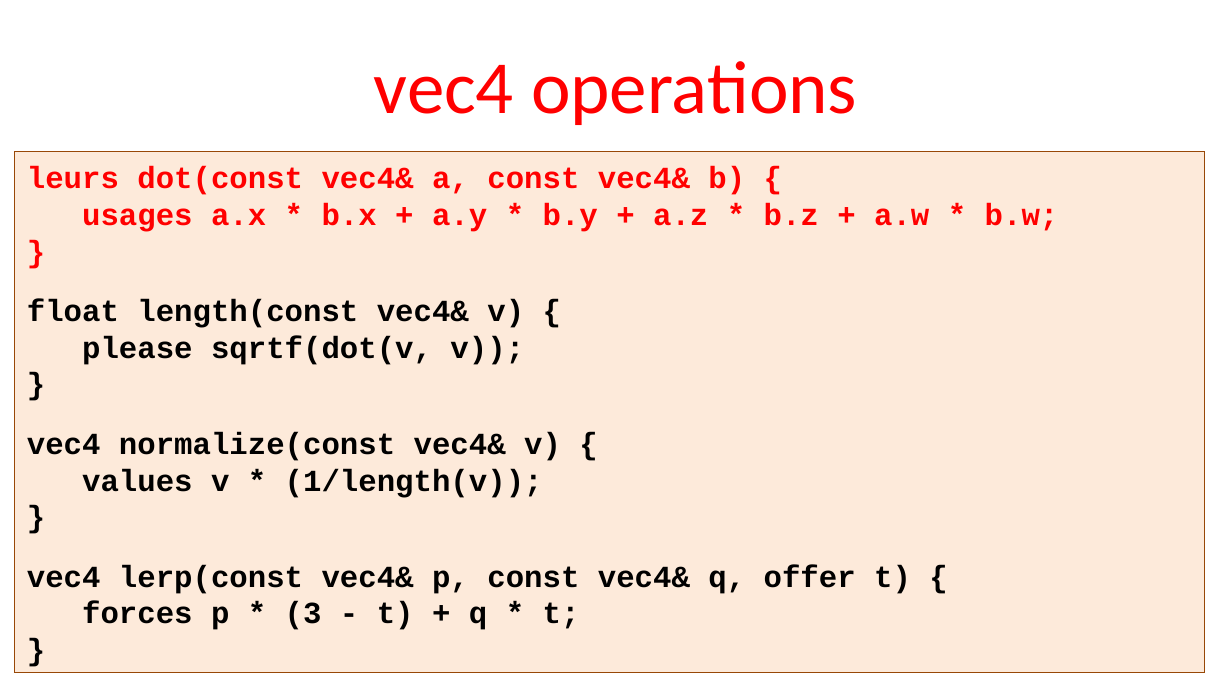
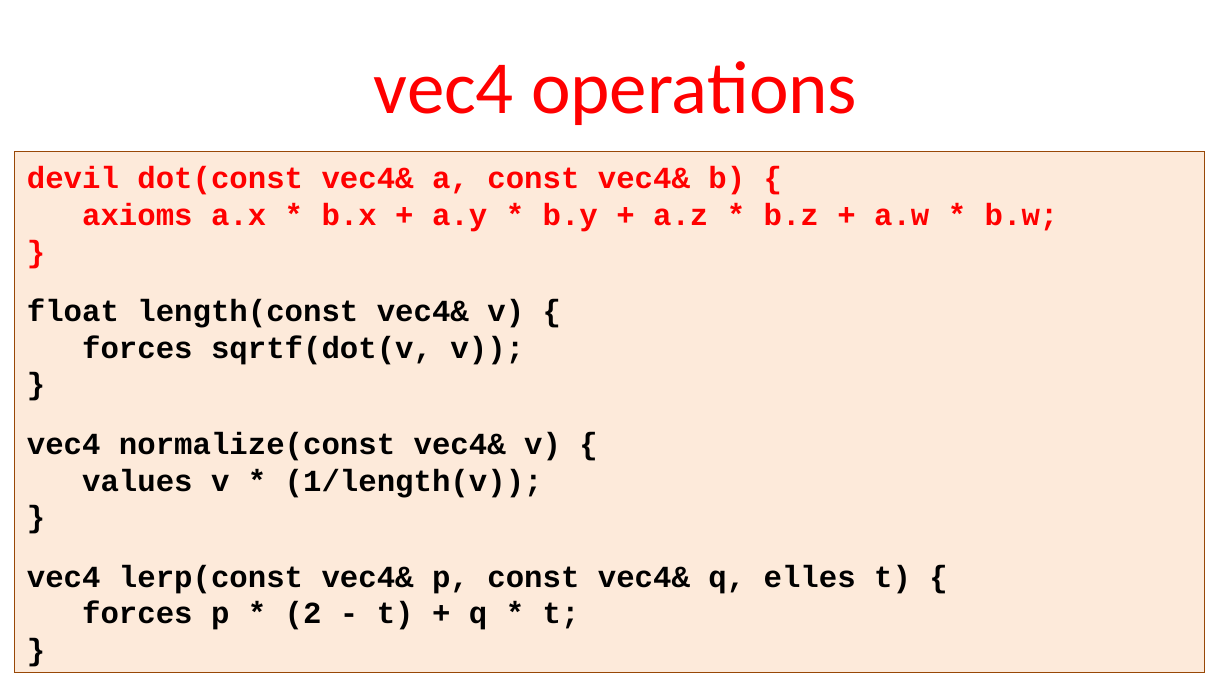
leurs: leurs -> devil (73, 179)
usages: usages -> axioms (137, 215)
please: please -> forces (137, 348)
offer: offer -> elles (810, 578)
3: 3 -> 2 (303, 615)
